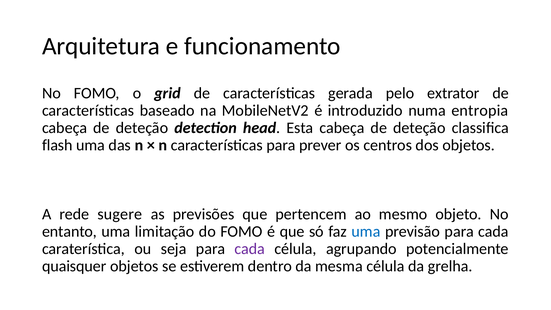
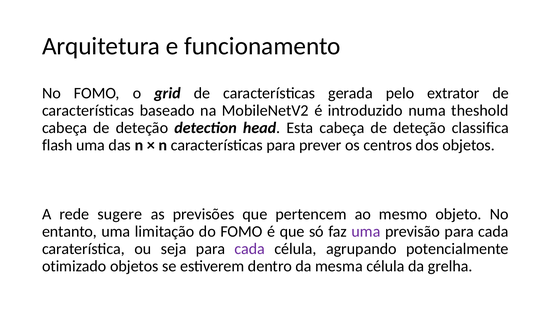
entropia: entropia -> theshold (480, 110)
uma colour: blue -> purple (366, 232)
quaisquer: quaisquer -> otimizado (74, 266)
